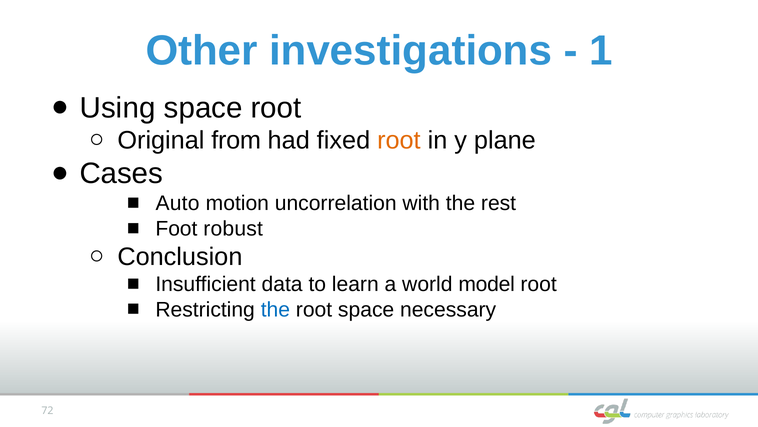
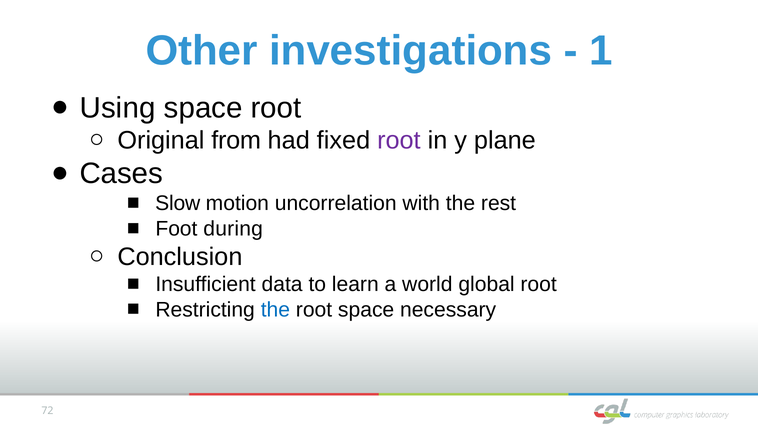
root colour: orange -> purple (399, 140)
Auto: Auto -> Slow (178, 203)
robust: robust -> during (233, 228)
model: model -> global (487, 284)
